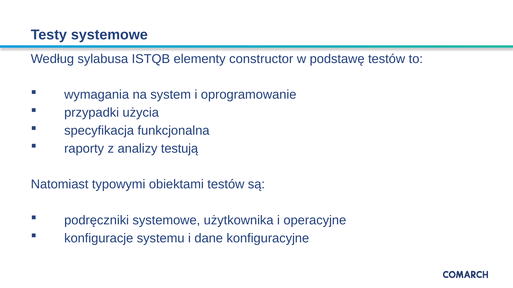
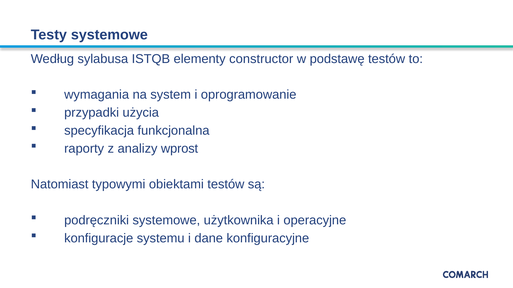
testują: testują -> wprost (180, 149)
